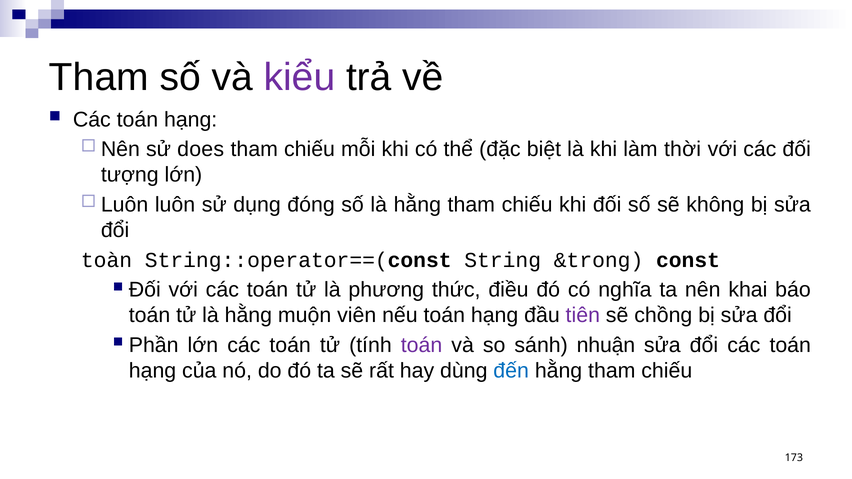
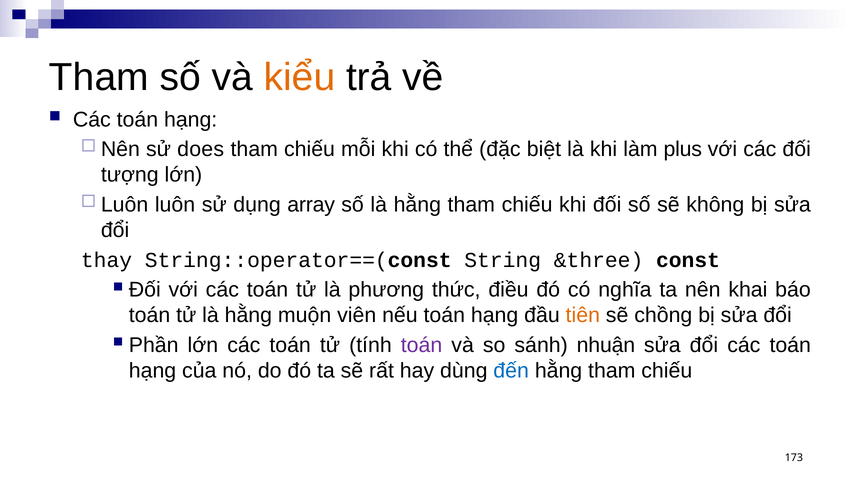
kiểu colour: purple -> orange (299, 77)
thời: thời -> plus (683, 149)
đóng: đóng -> array (311, 205)
toàn: toàn -> thay (107, 260)
&trong: &trong -> &three (599, 260)
tiên colour: purple -> orange (583, 316)
